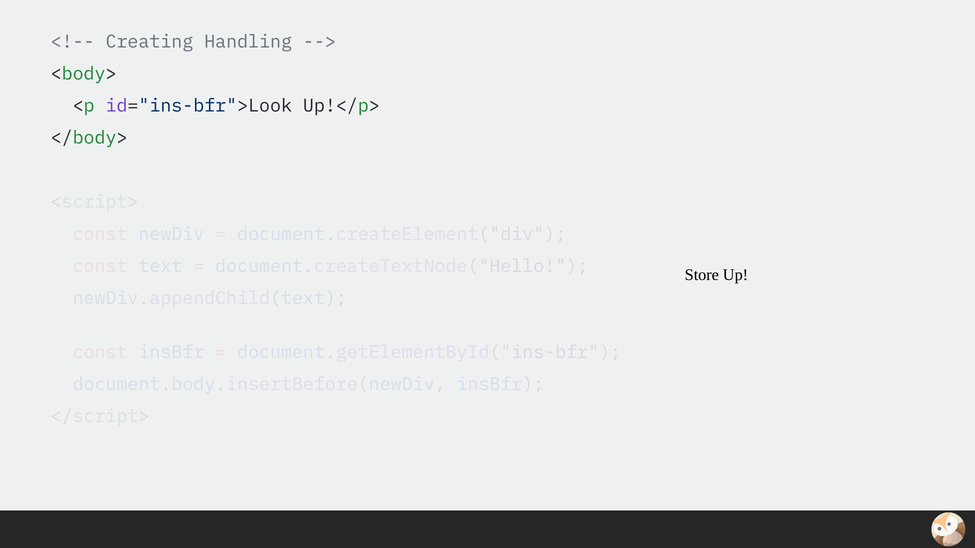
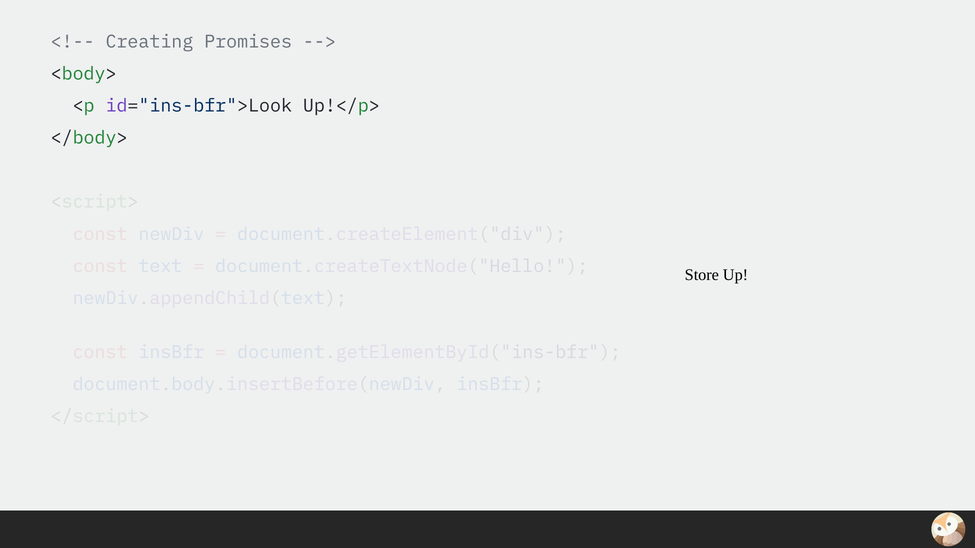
Handling: Handling -> Promises (248, 42)
